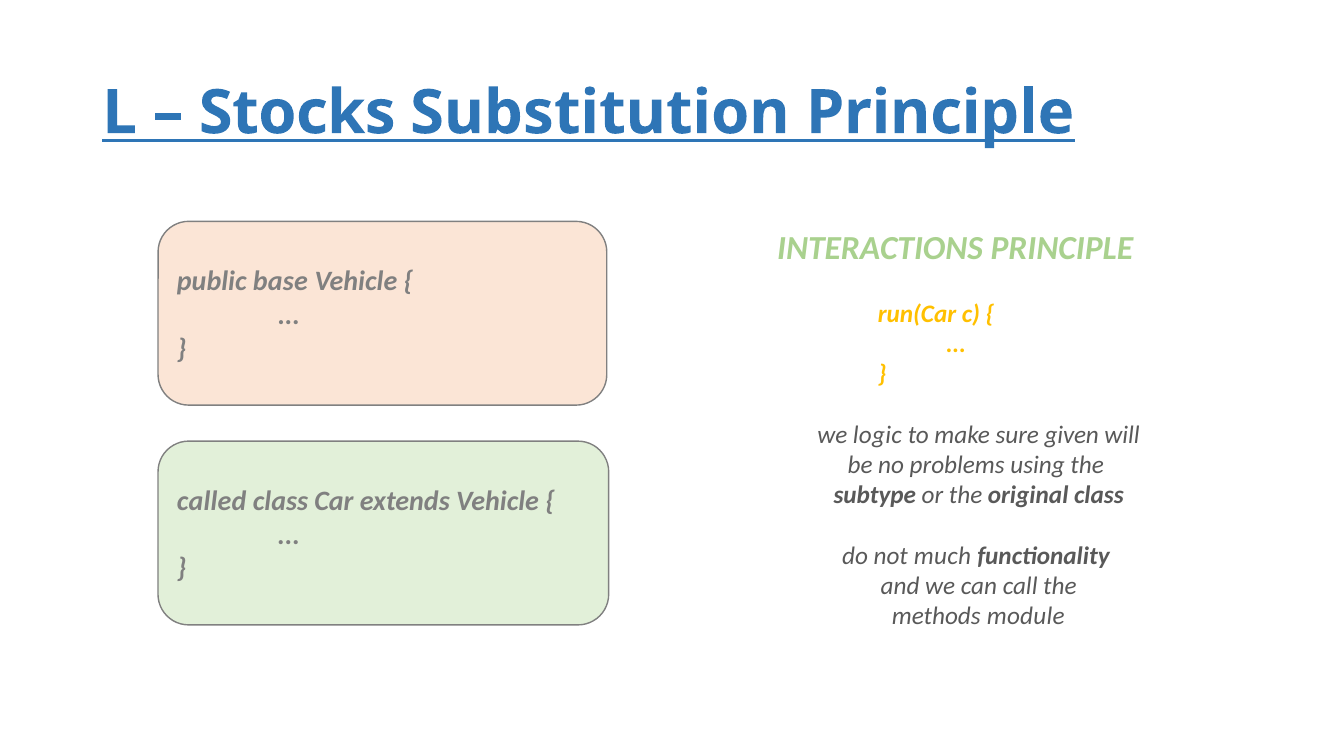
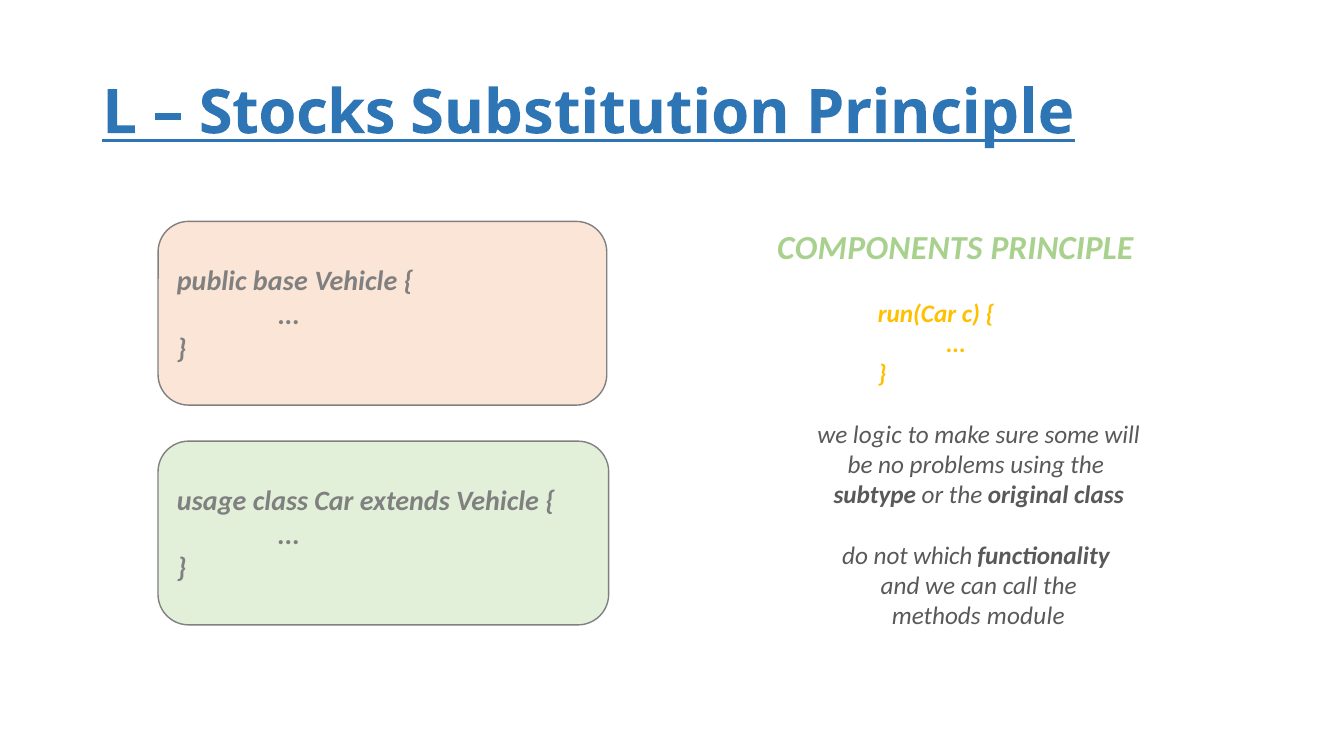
INTERACTIONS: INTERACTIONS -> COMPONENTS (880, 249)
given: given -> some (1072, 435)
called: called -> usage (212, 501)
much: much -> which (943, 556)
